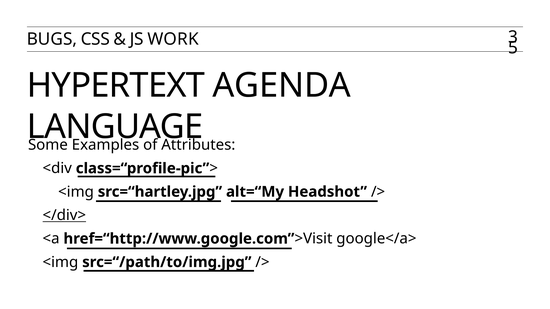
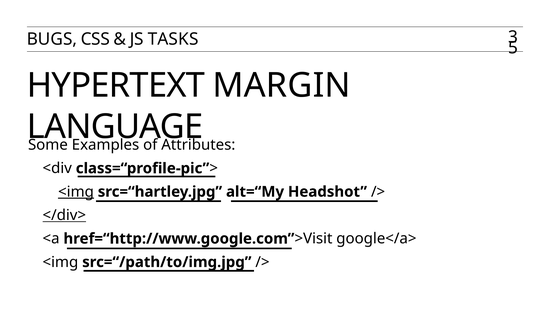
WORK: WORK -> TASKS (173, 39)
AGENDA: AGENDA -> MARGIN (282, 85)
<img underline: none -> present (76, 192)
